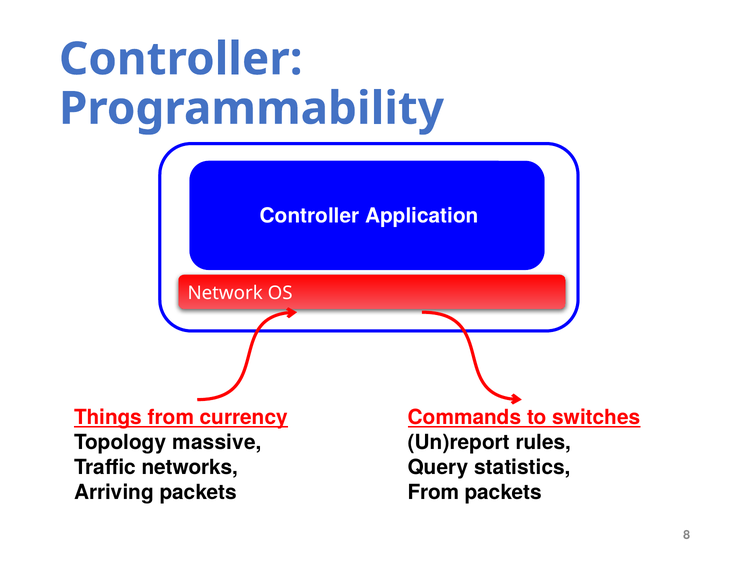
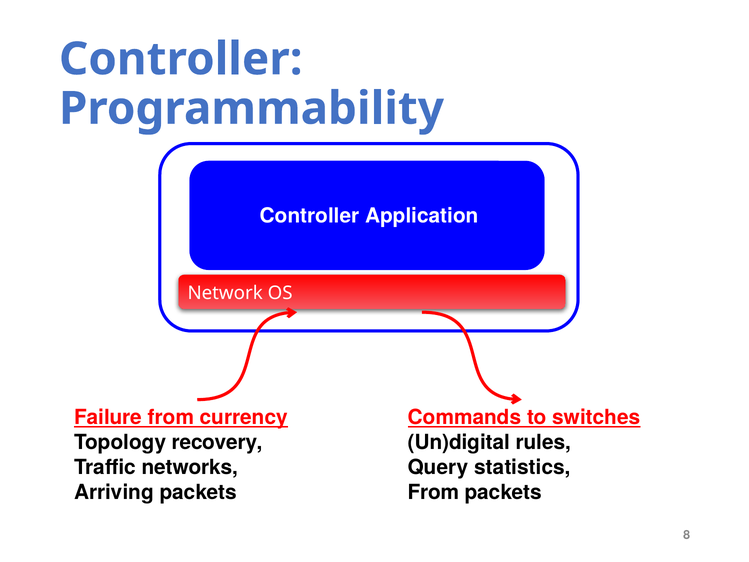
Things: Things -> Failure (108, 417)
massive: massive -> recovery (217, 442)
Un)report: Un)report -> Un)digital (459, 442)
